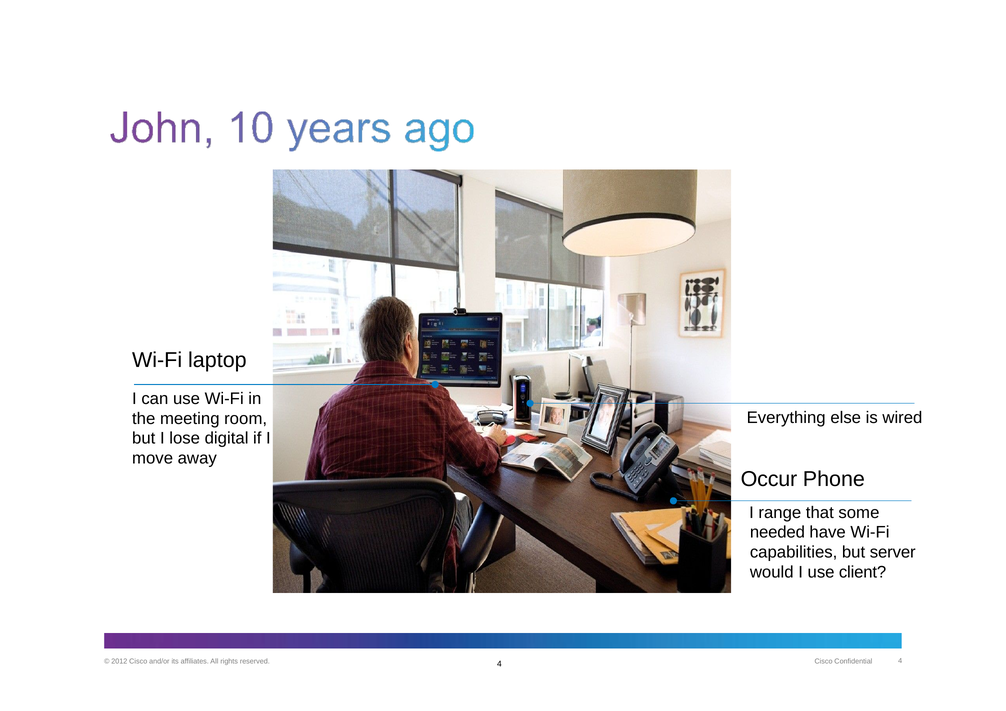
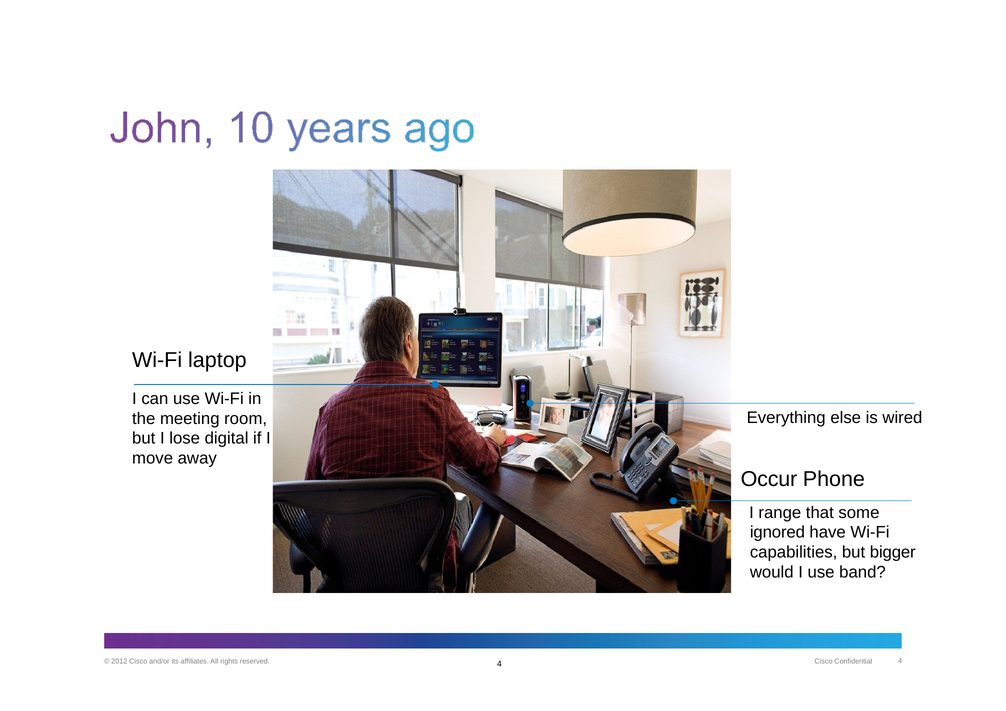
needed: needed -> ignored (777, 532)
server: server -> bigger (893, 552)
client: client -> band (862, 572)
